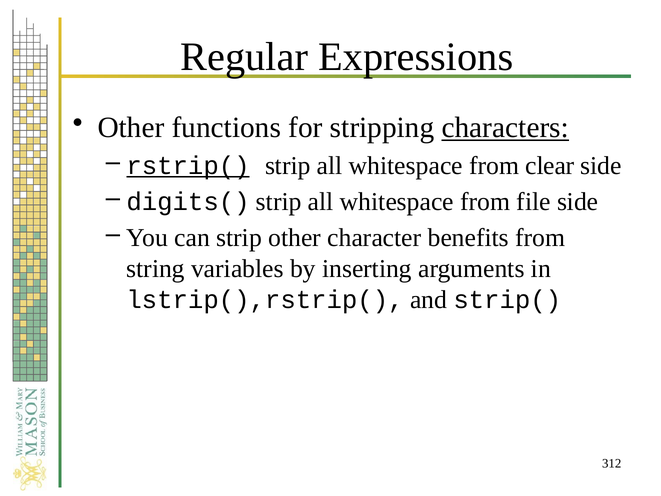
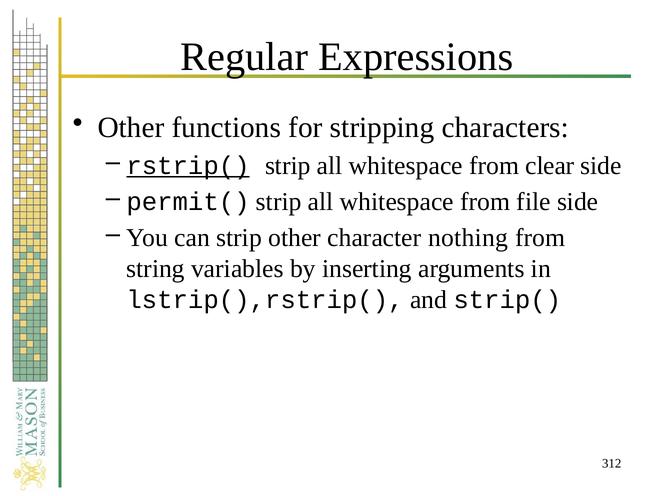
characters underline: present -> none (505, 128)
digits(: digits( -> permit( (188, 202)
benefits: benefits -> nothing (468, 238)
